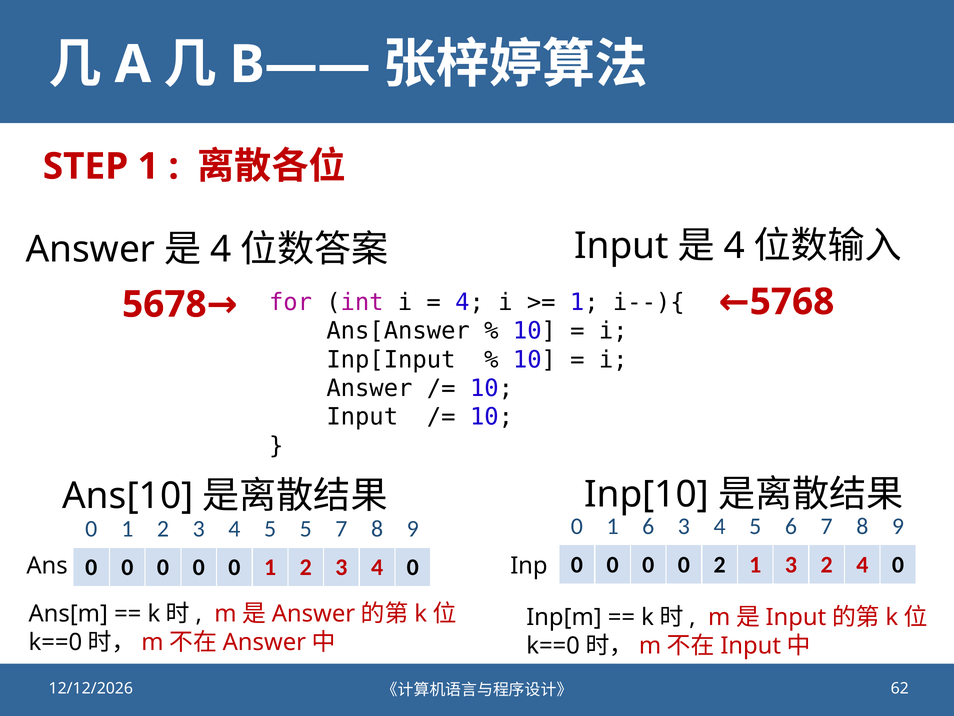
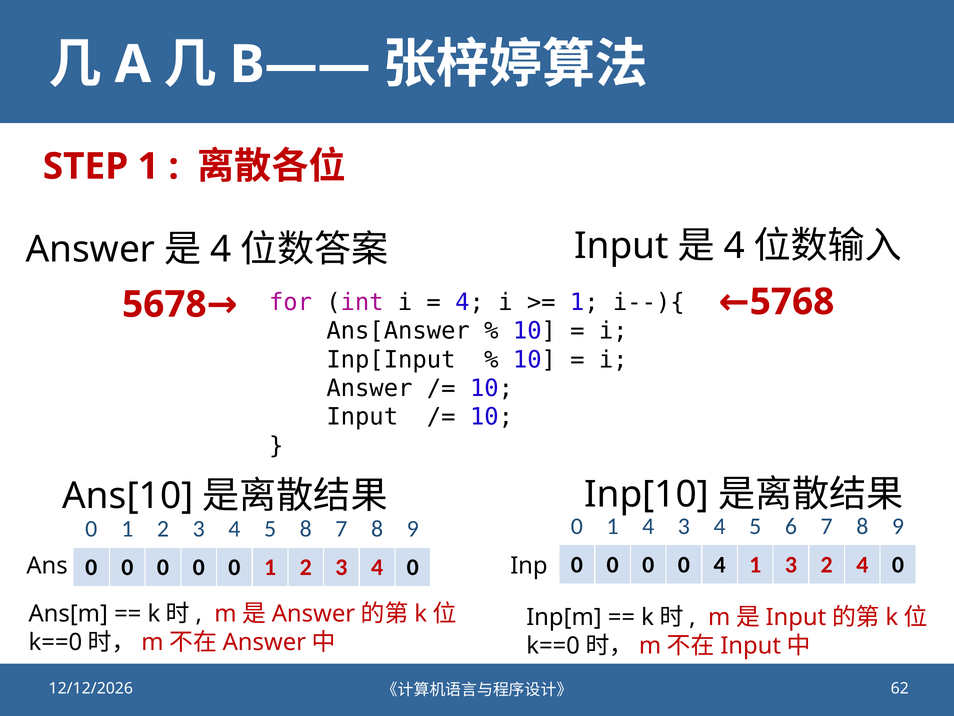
1 6: 6 -> 4 (648, 526)
5 5: 5 -> 8 (306, 528)
0 2: 2 -> 4 (720, 564)
